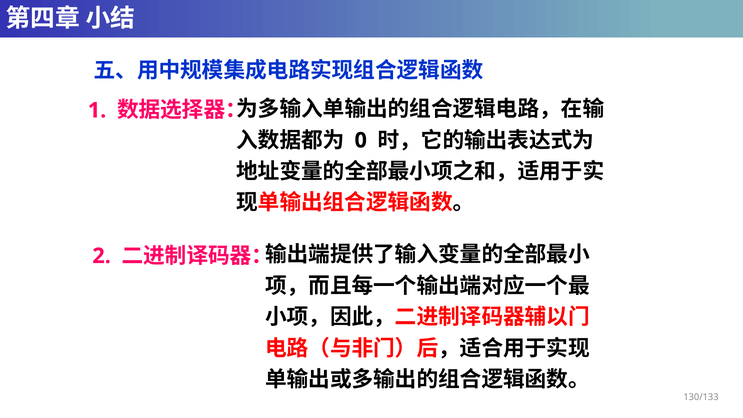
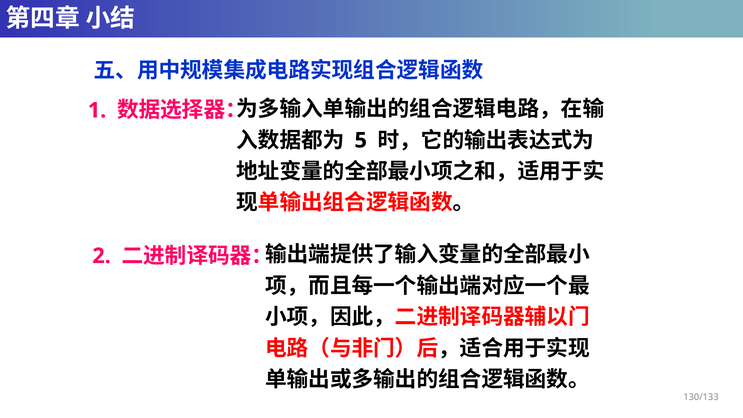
0: 0 -> 5 (361, 140)
